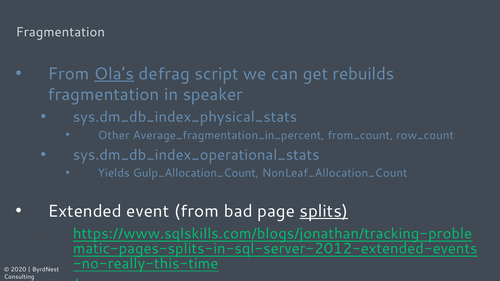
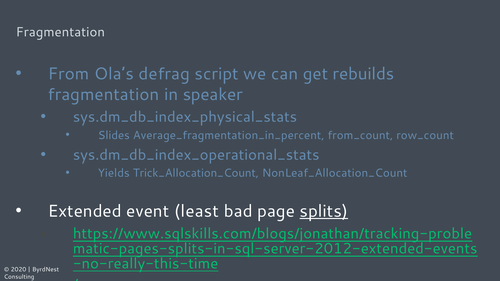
Ola’s underline: present -> none (114, 74)
Other: Other -> Slides (114, 135)
Gulp_Allocation_Count: Gulp_Allocation_Count -> Trick_Allocation_Count (196, 173)
event from: from -> least (197, 211)
